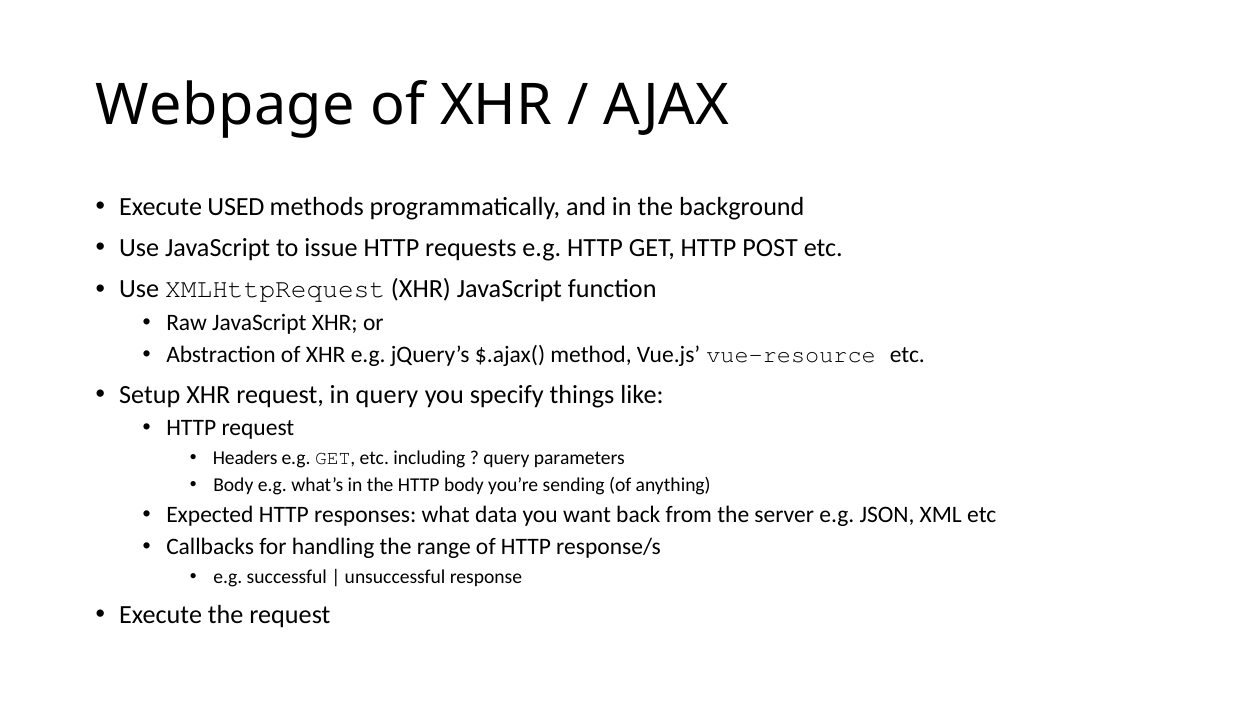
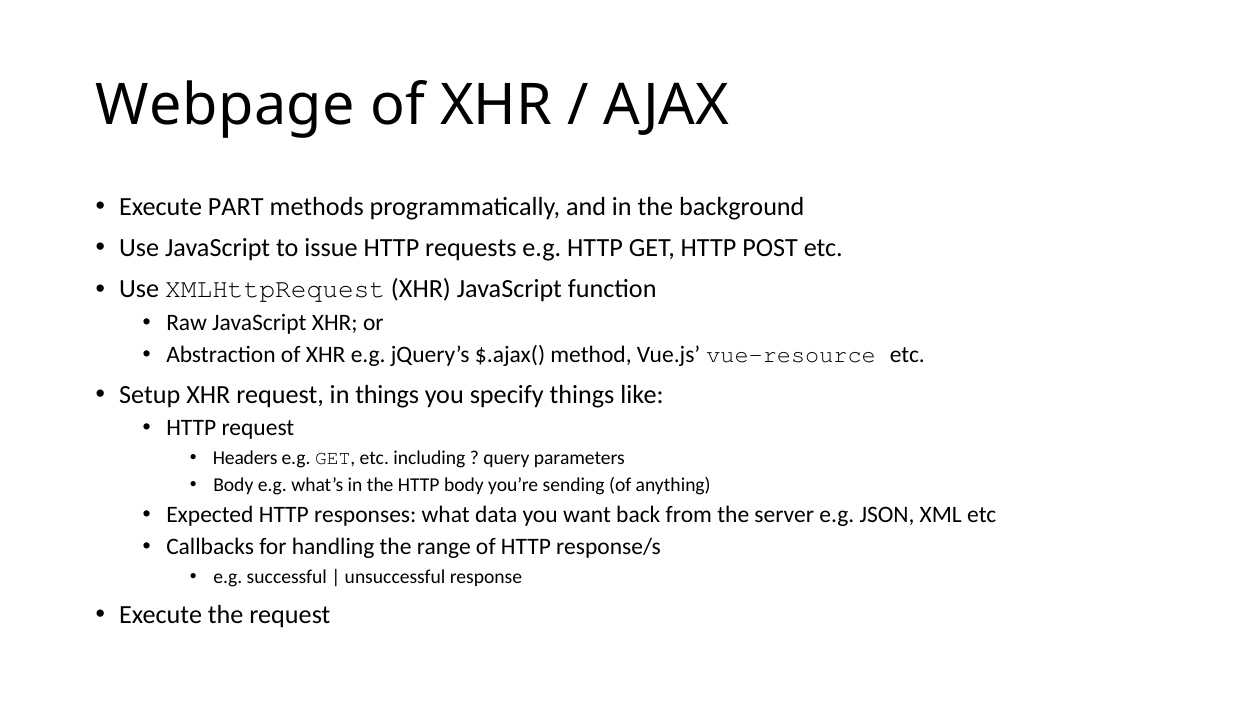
USED: USED -> PART (236, 207)
in query: query -> things (387, 394)
